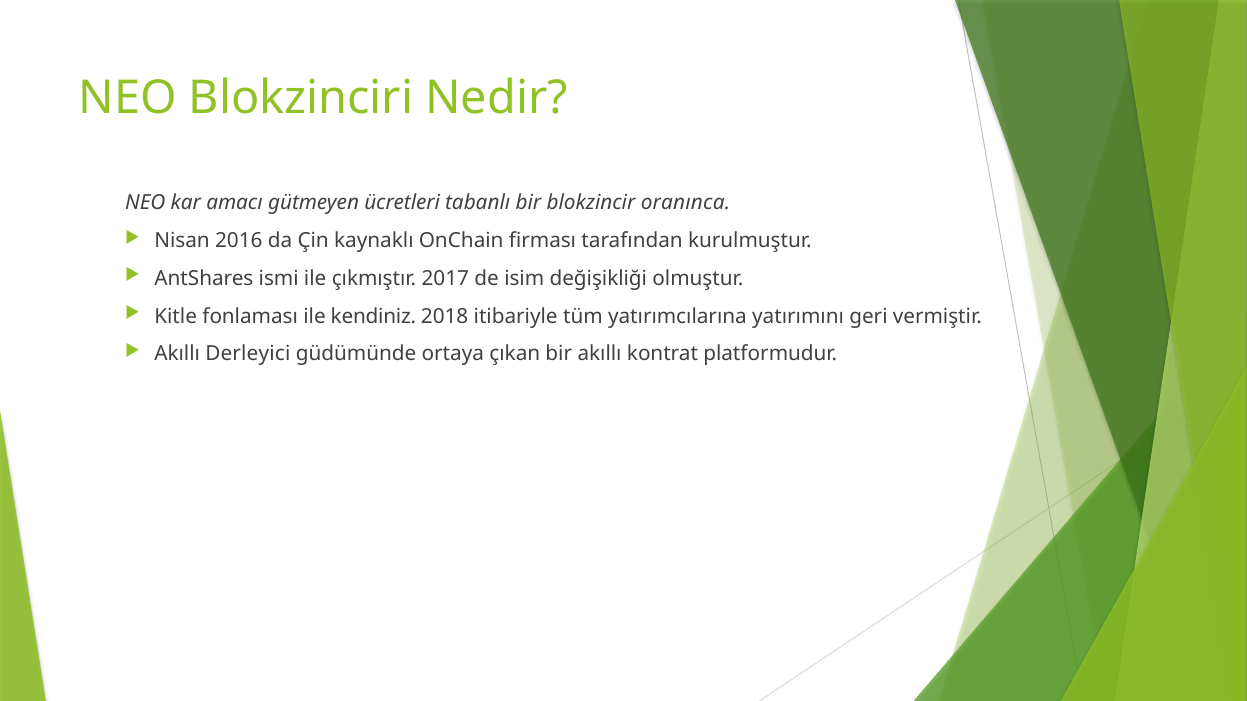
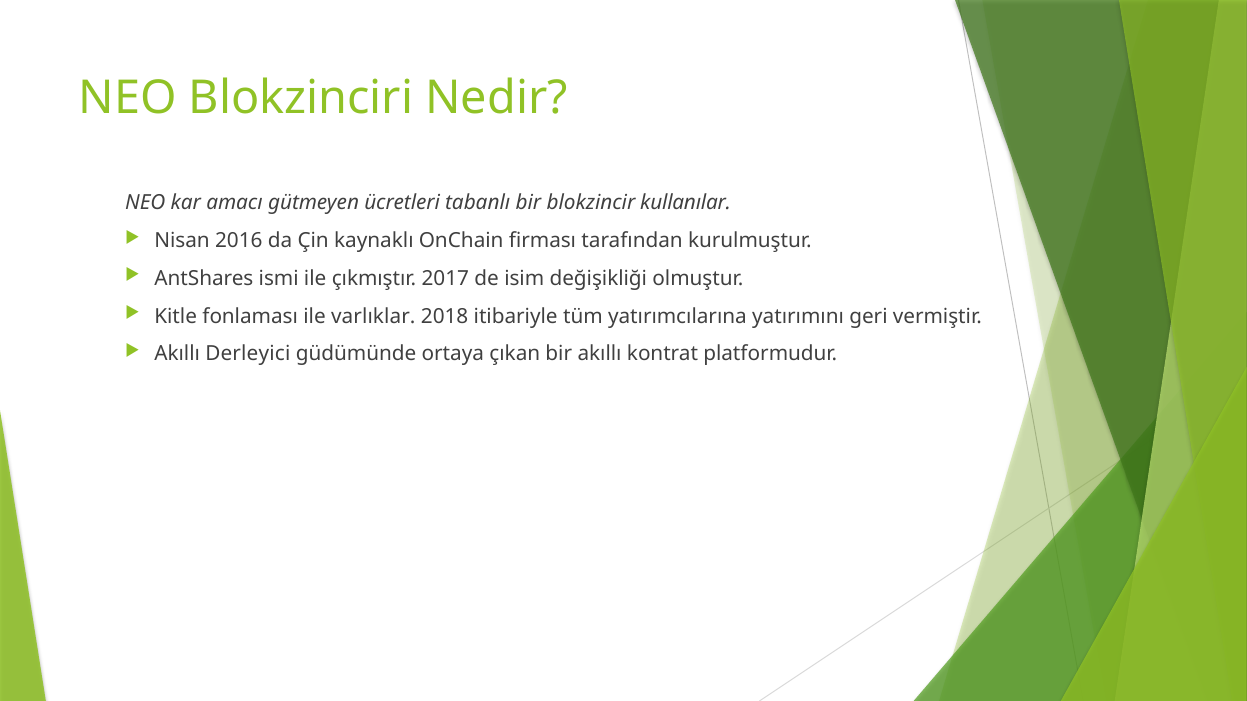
oranınca: oranınca -> kullanılar (686, 203)
kendiniz: kendiniz -> varlıklar (373, 316)
